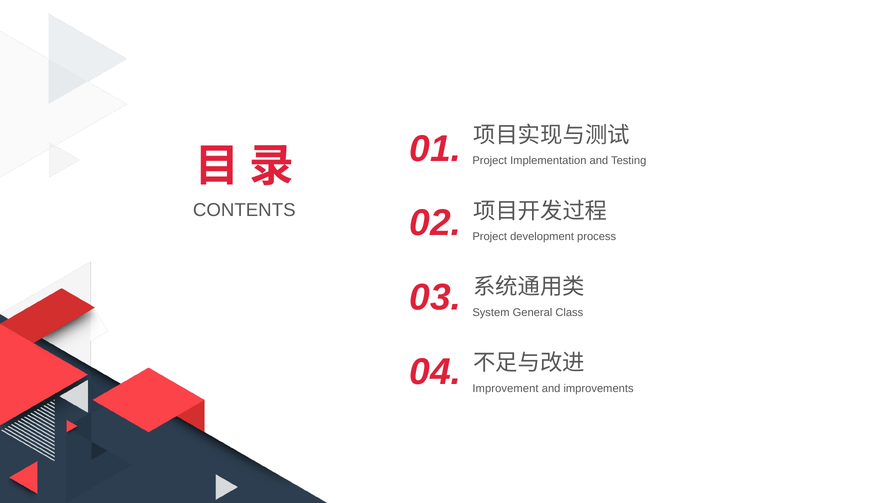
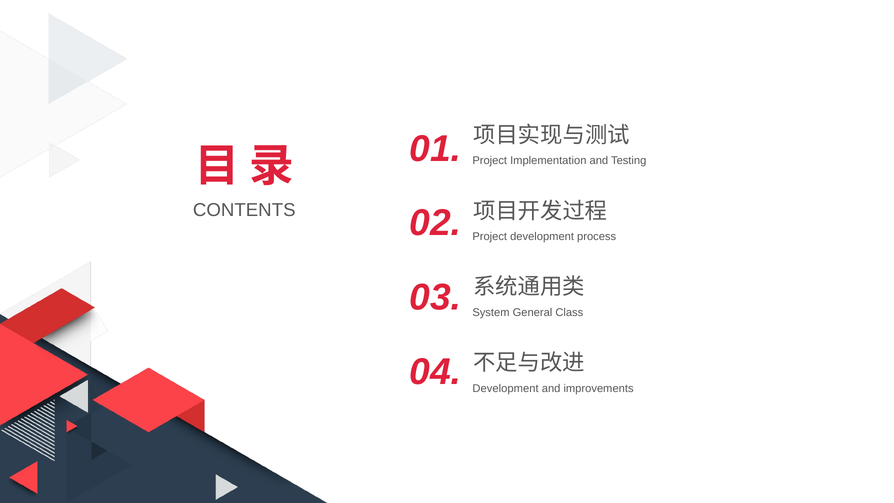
Improvement: Improvement -> Development (506, 388)
